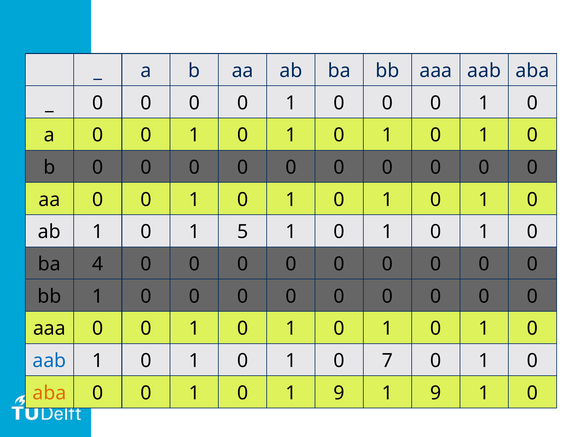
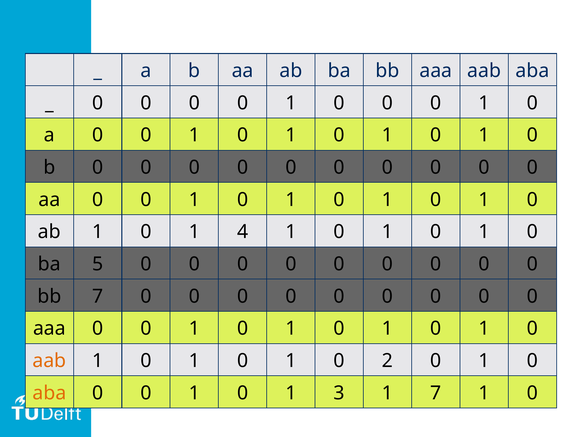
5: 5 -> 4 (243, 232)
4: 4 -> 5 (98, 264)
bb 1: 1 -> 7 (98, 296)
aab colour: blue -> orange (49, 360)
7: 7 -> 2 (388, 360)
0 1 9: 9 -> 3 (339, 393)
9: 9 -> 7 (436, 393)
